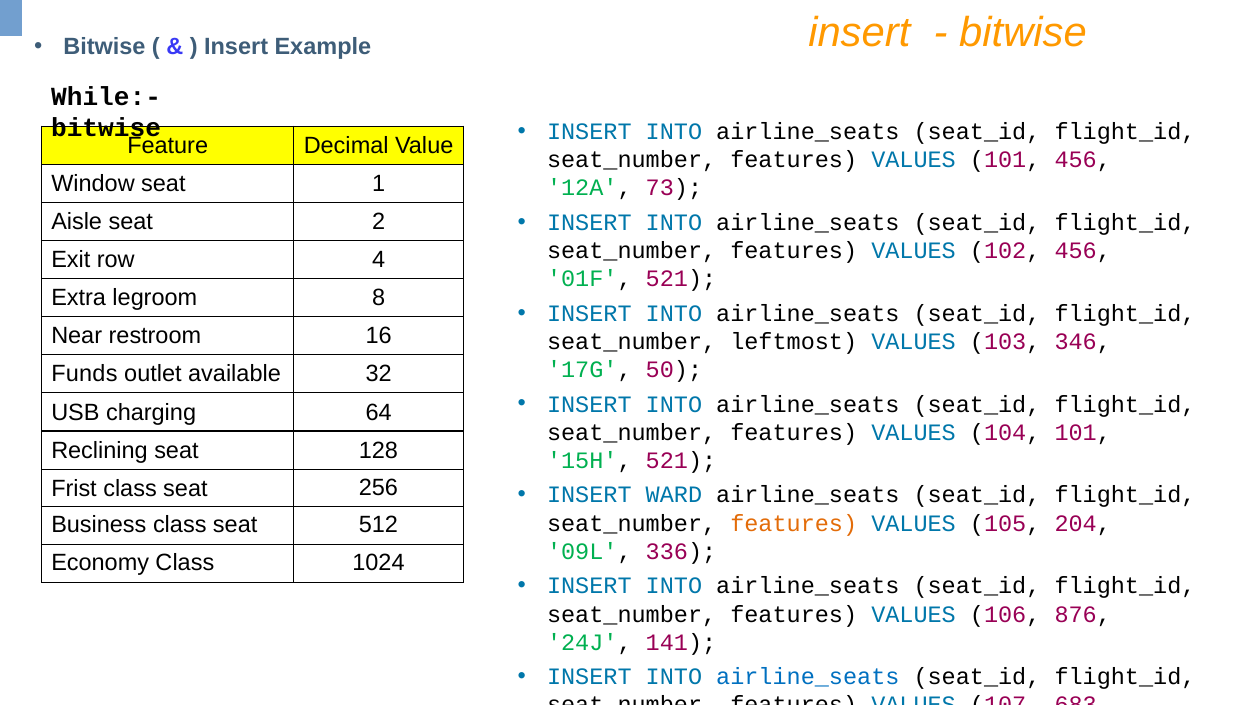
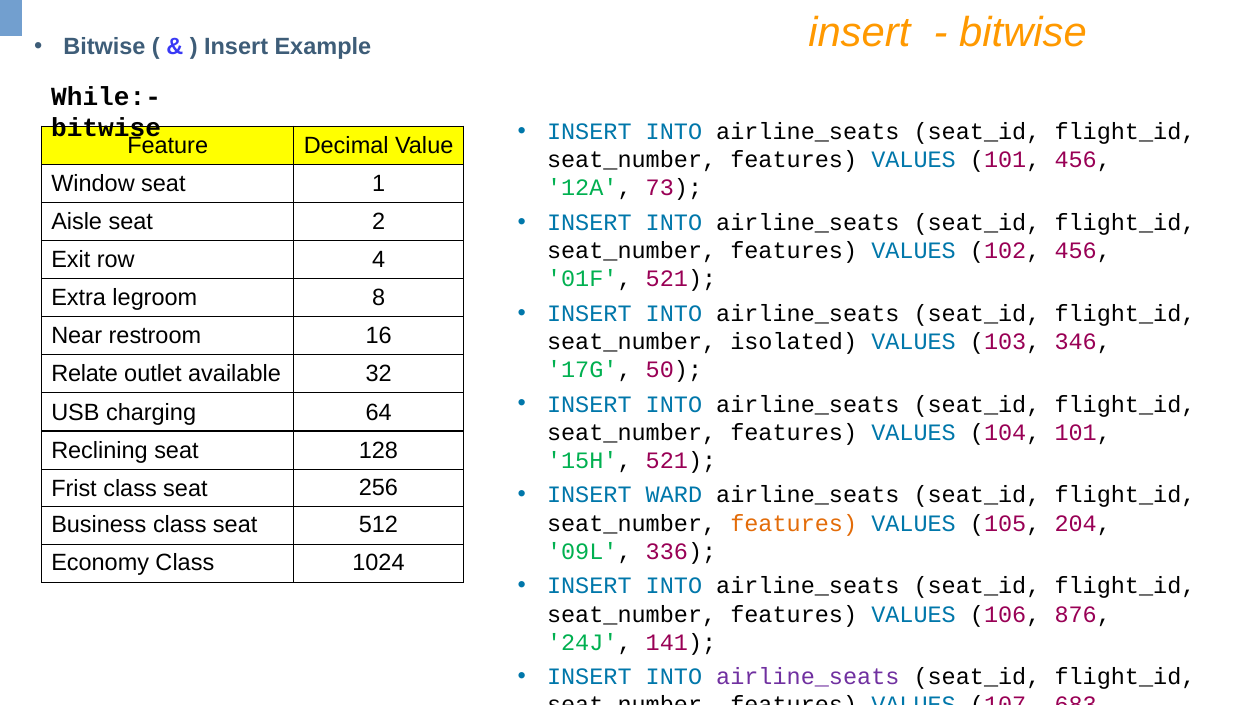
leftmost: leftmost -> isolated (794, 342)
Funds: Funds -> Relate (85, 374)
airline_seats colour: blue -> purple (808, 677)
